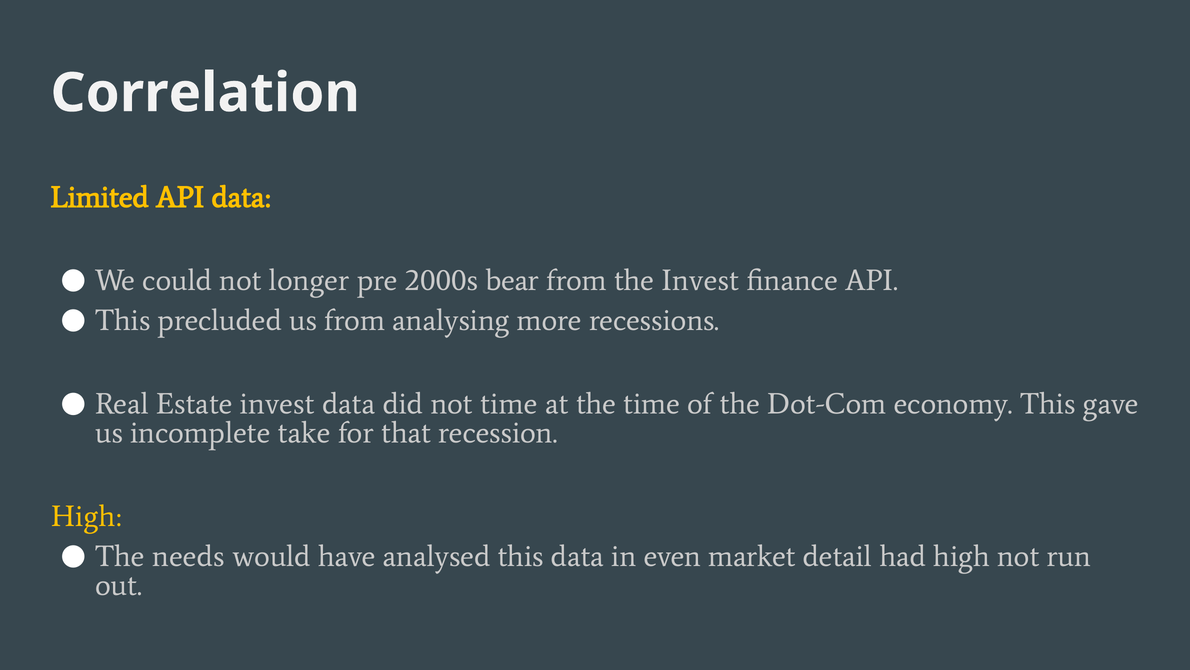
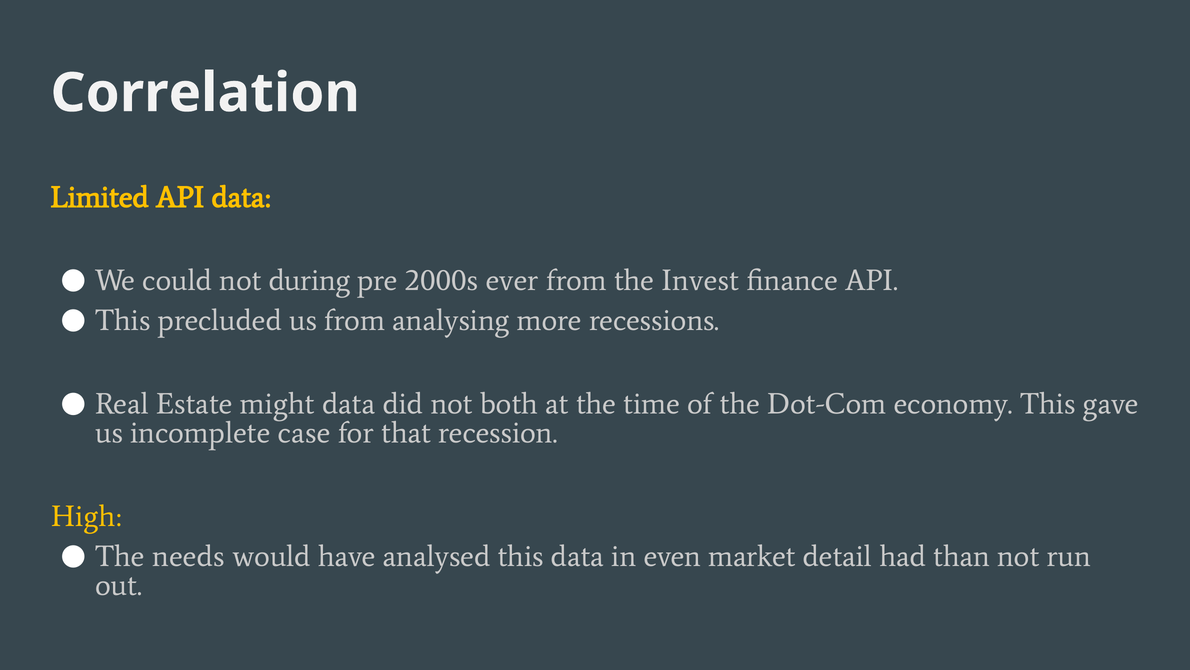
longer: longer -> during (309, 280)
bear: bear -> ever (512, 280)
Estate invest: invest -> might (277, 404)
not time: time -> both (509, 404)
take: take -> case (304, 433)
had high: high -> than (962, 556)
